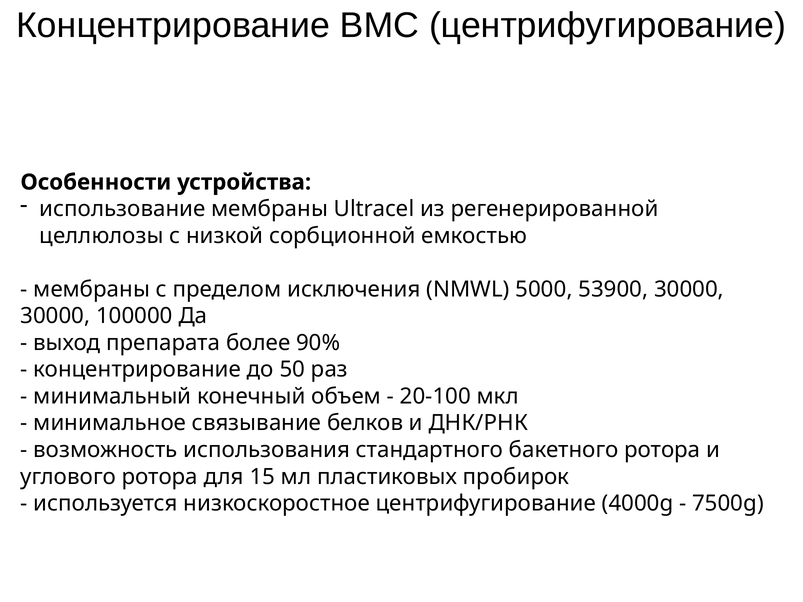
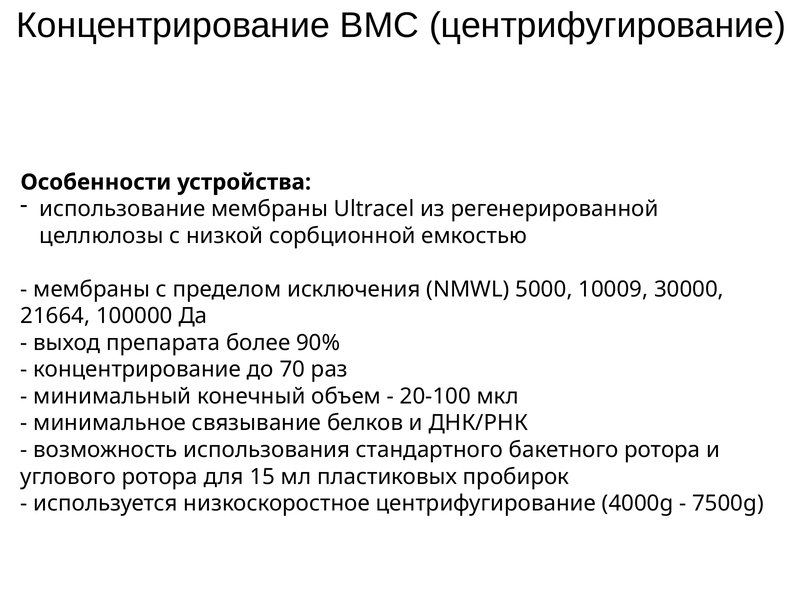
53900: 53900 -> 10009 (613, 289)
30000: 30000 -> 21664 (55, 316)
50: 50 -> 70 (292, 370)
